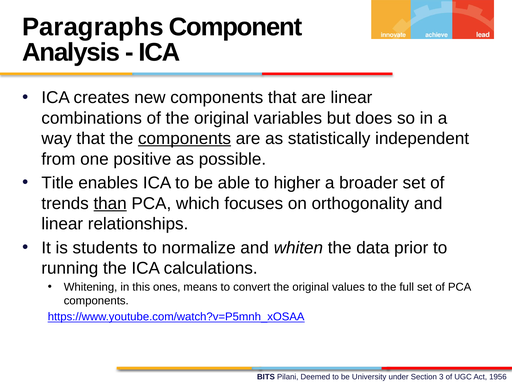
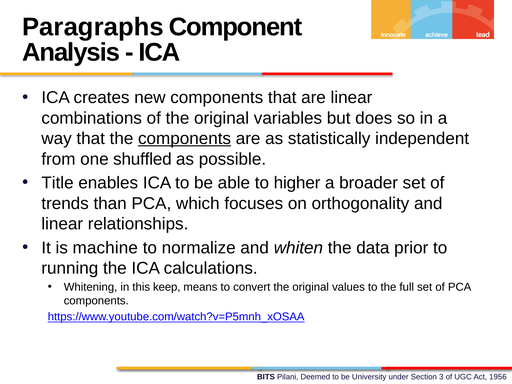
positive: positive -> shuffled (142, 159)
than underline: present -> none (110, 203)
students: students -> machine (105, 248)
ones: ones -> keep (167, 287)
